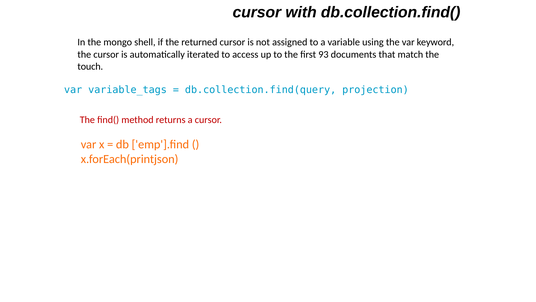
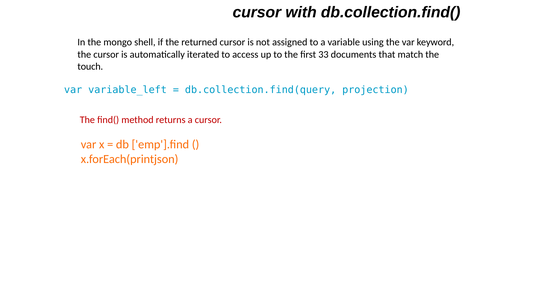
93: 93 -> 33 (323, 54)
variable_tags: variable_tags -> variable_left (128, 90)
